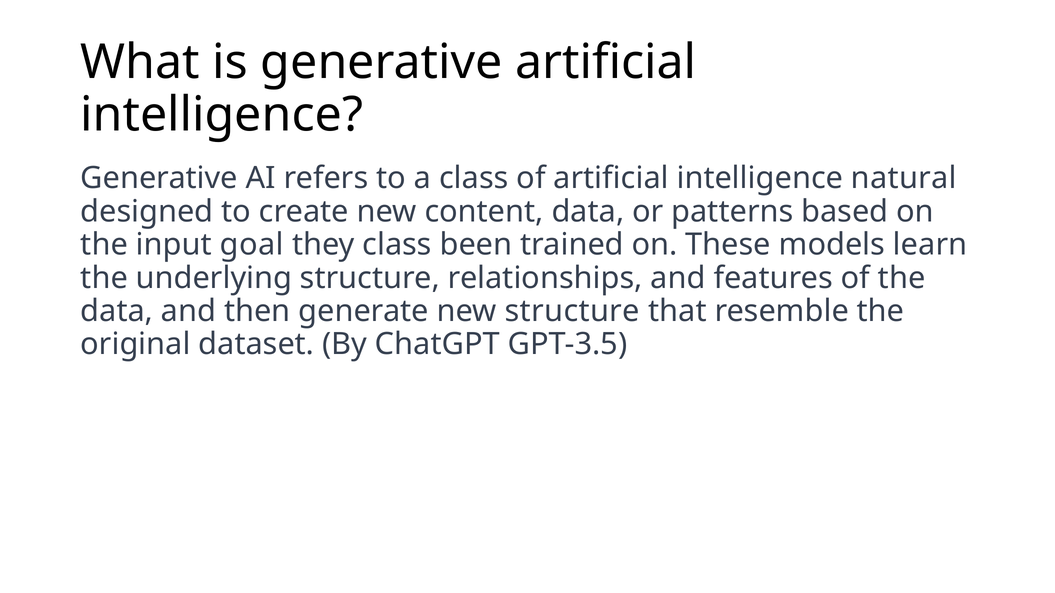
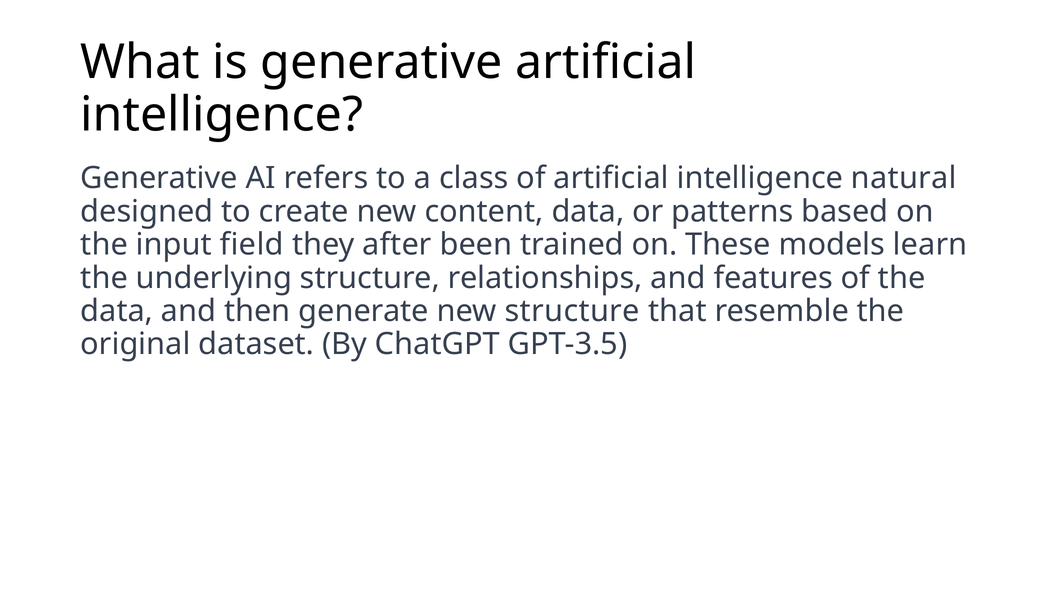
goal: goal -> field (252, 245)
they class: class -> after (397, 245)
